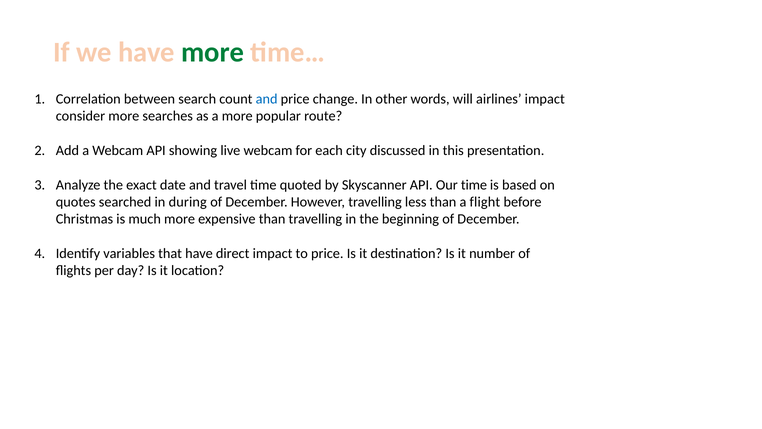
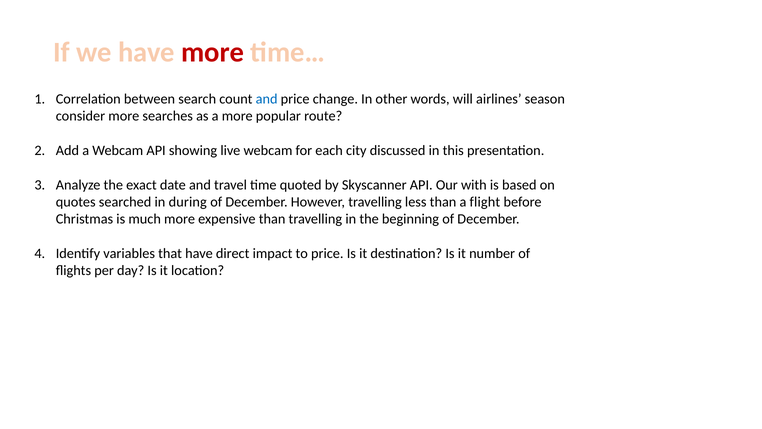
more colour: green -> red (213, 52)
airlines impact: impact -> season (545, 99)
Our time: time -> with (474, 185)
